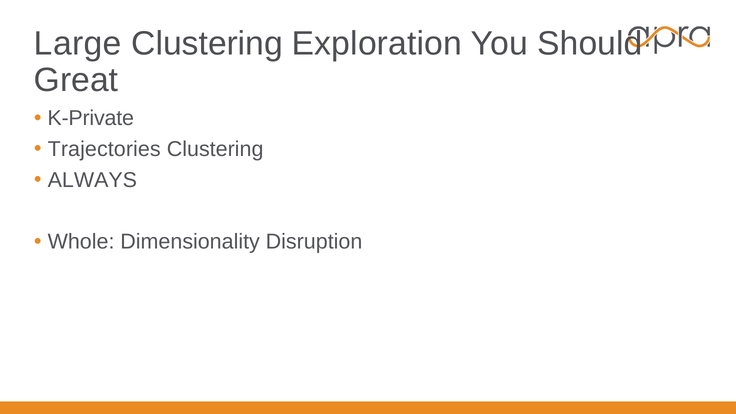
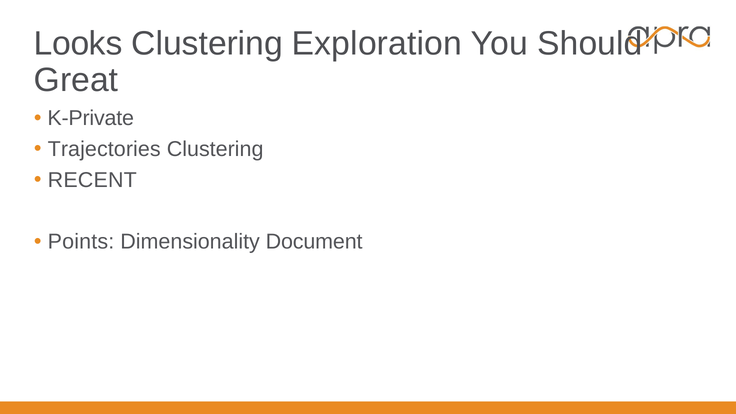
Large: Large -> Looks (78, 44)
ALWAYS: ALWAYS -> RECENT (92, 180)
Whole: Whole -> Points (81, 242)
Disruption: Disruption -> Document (314, 242)
